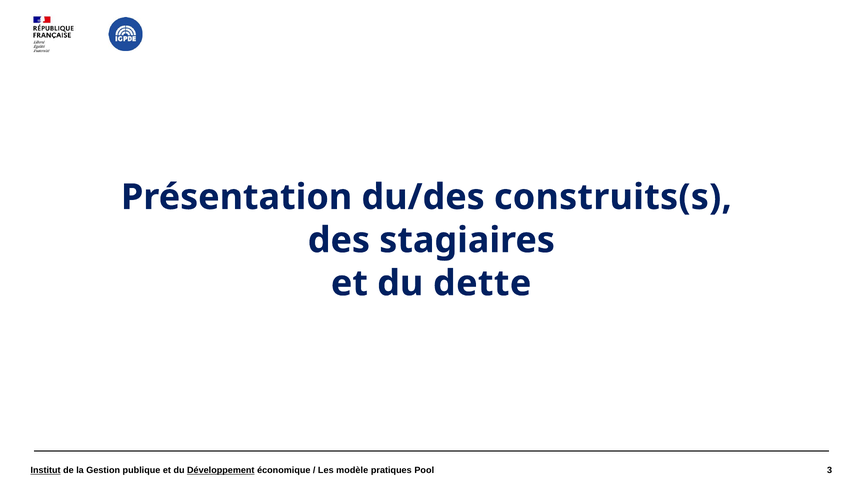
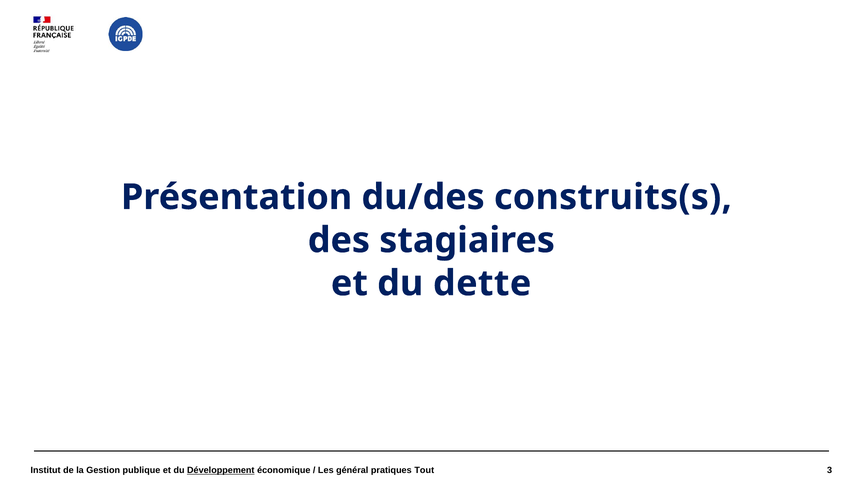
Institut underline: present -> none (46, 471)
modèle: modèle -> général (352, 471)
Pool: Pool -> Tout (424, 471)
